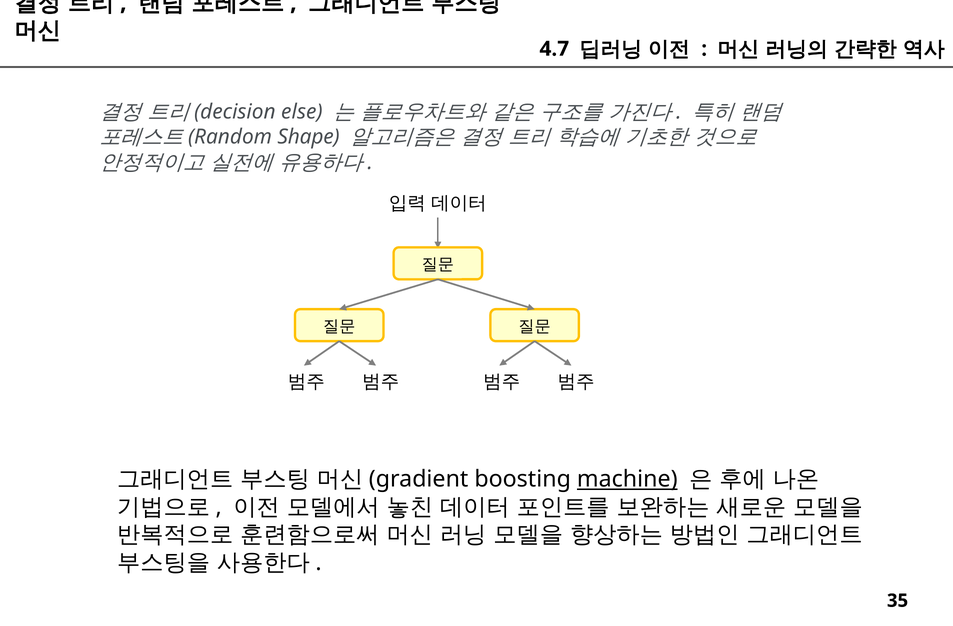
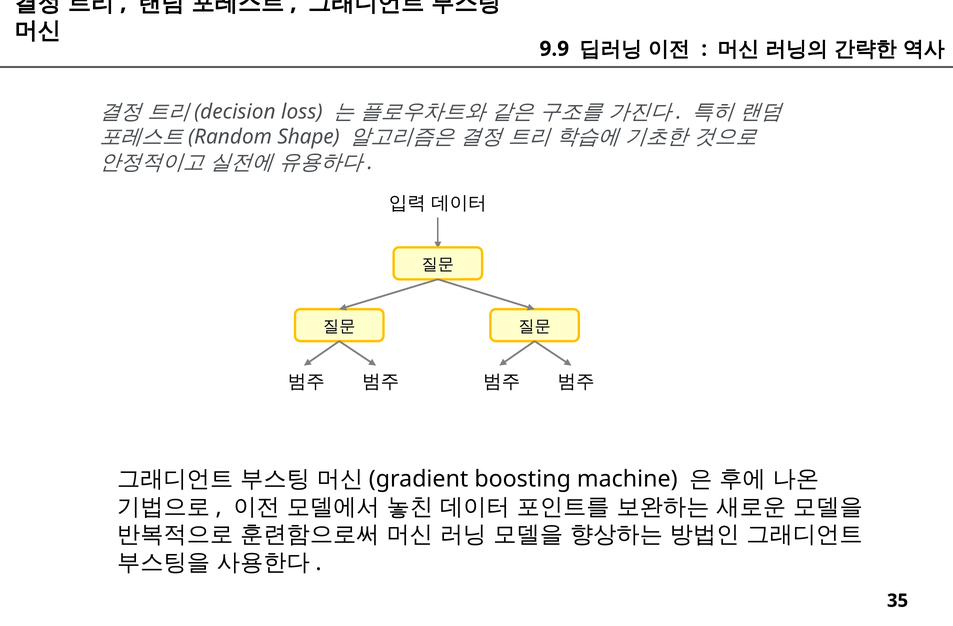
4.7: 4.7 -> 9.9 (554, 49)
else: else -> loss (302, 112)
machine underline: present -> none (627, 479)
